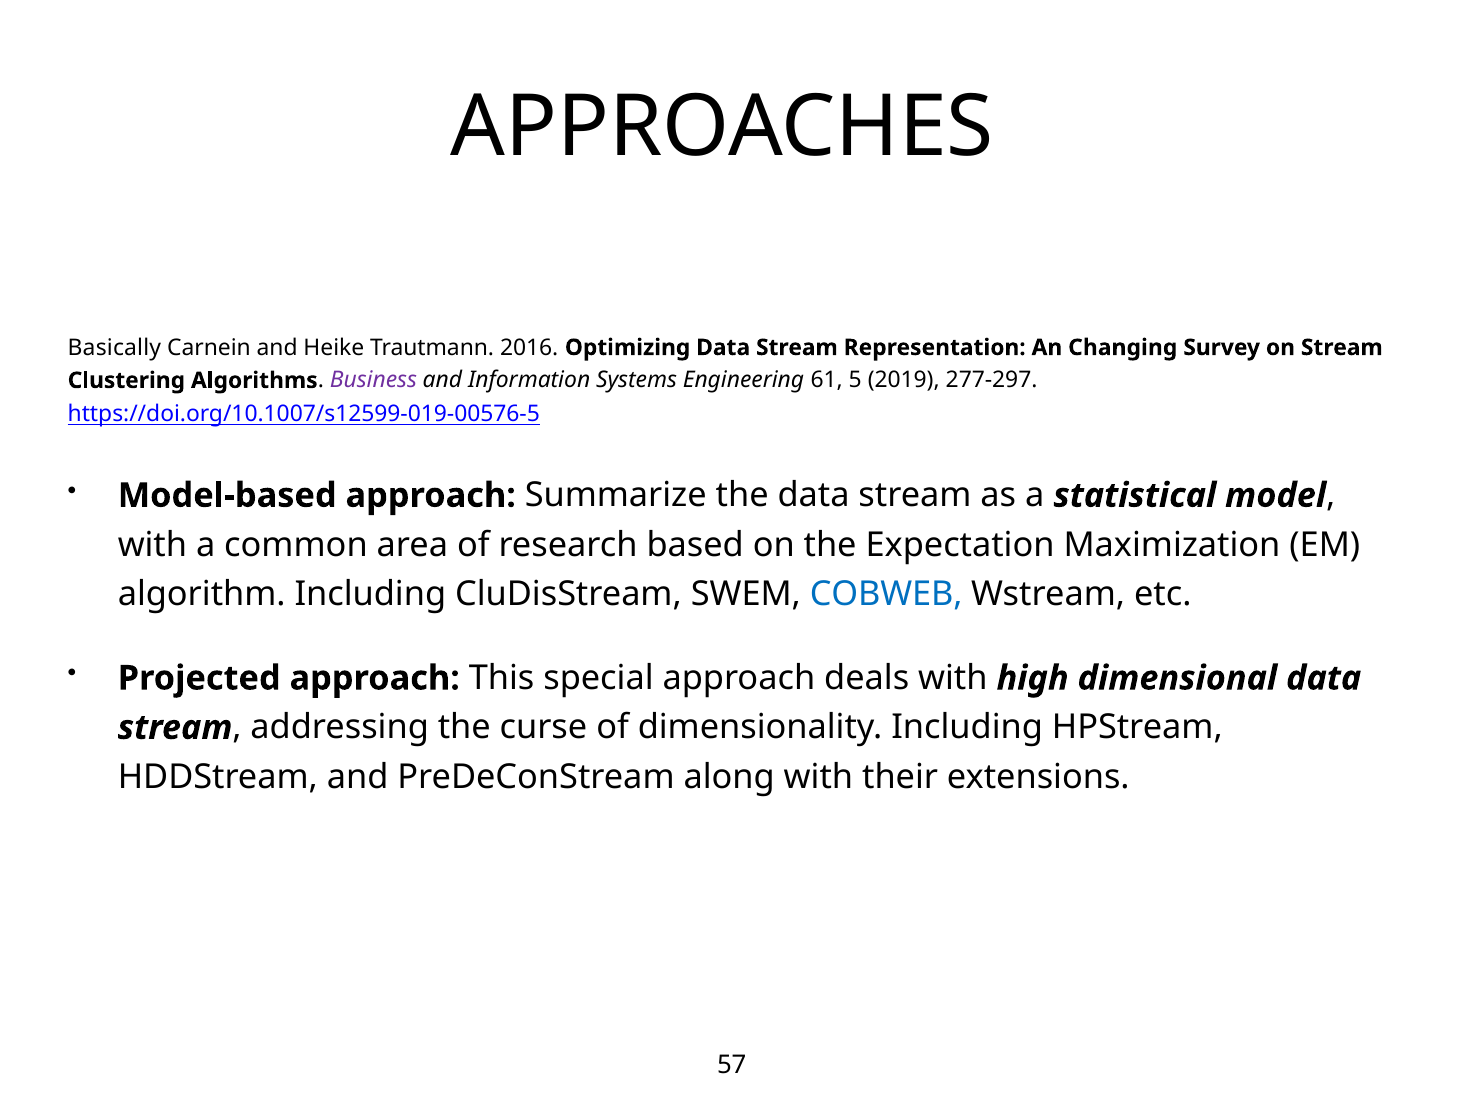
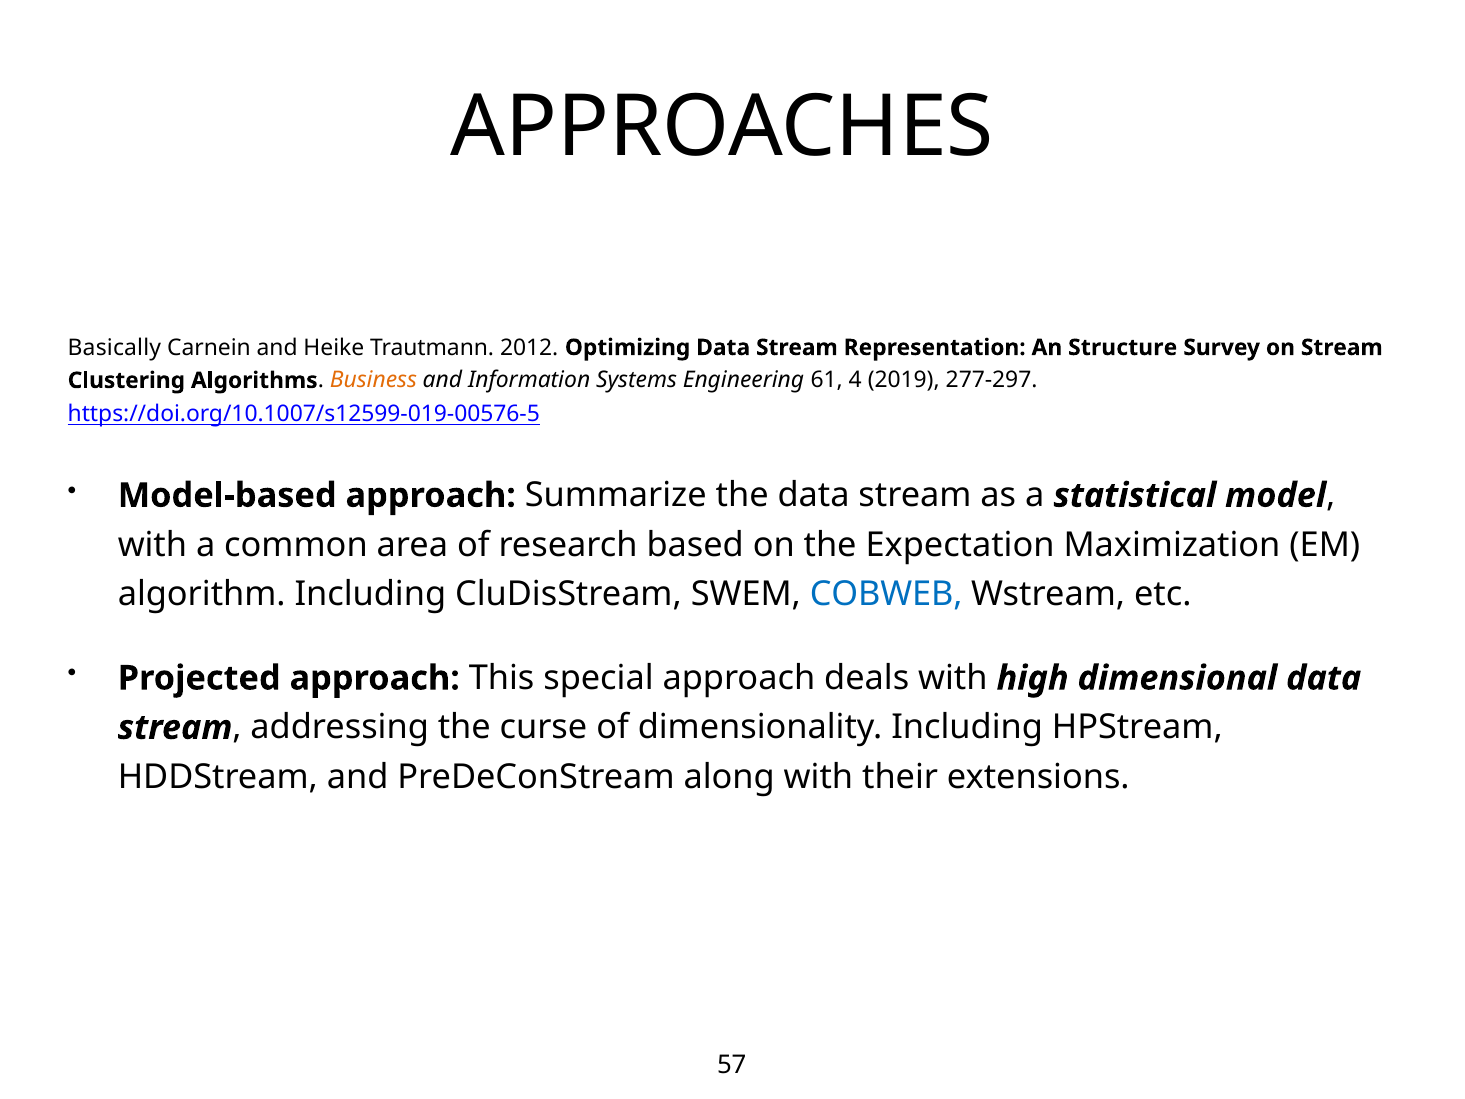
2016: 2016 -> 2012 (529, 347)
Changing: Changing -> Structure (1123, 347)
Business colour: purple -> orange (373, 380)
5: 5 -> 4 (855, 380)
